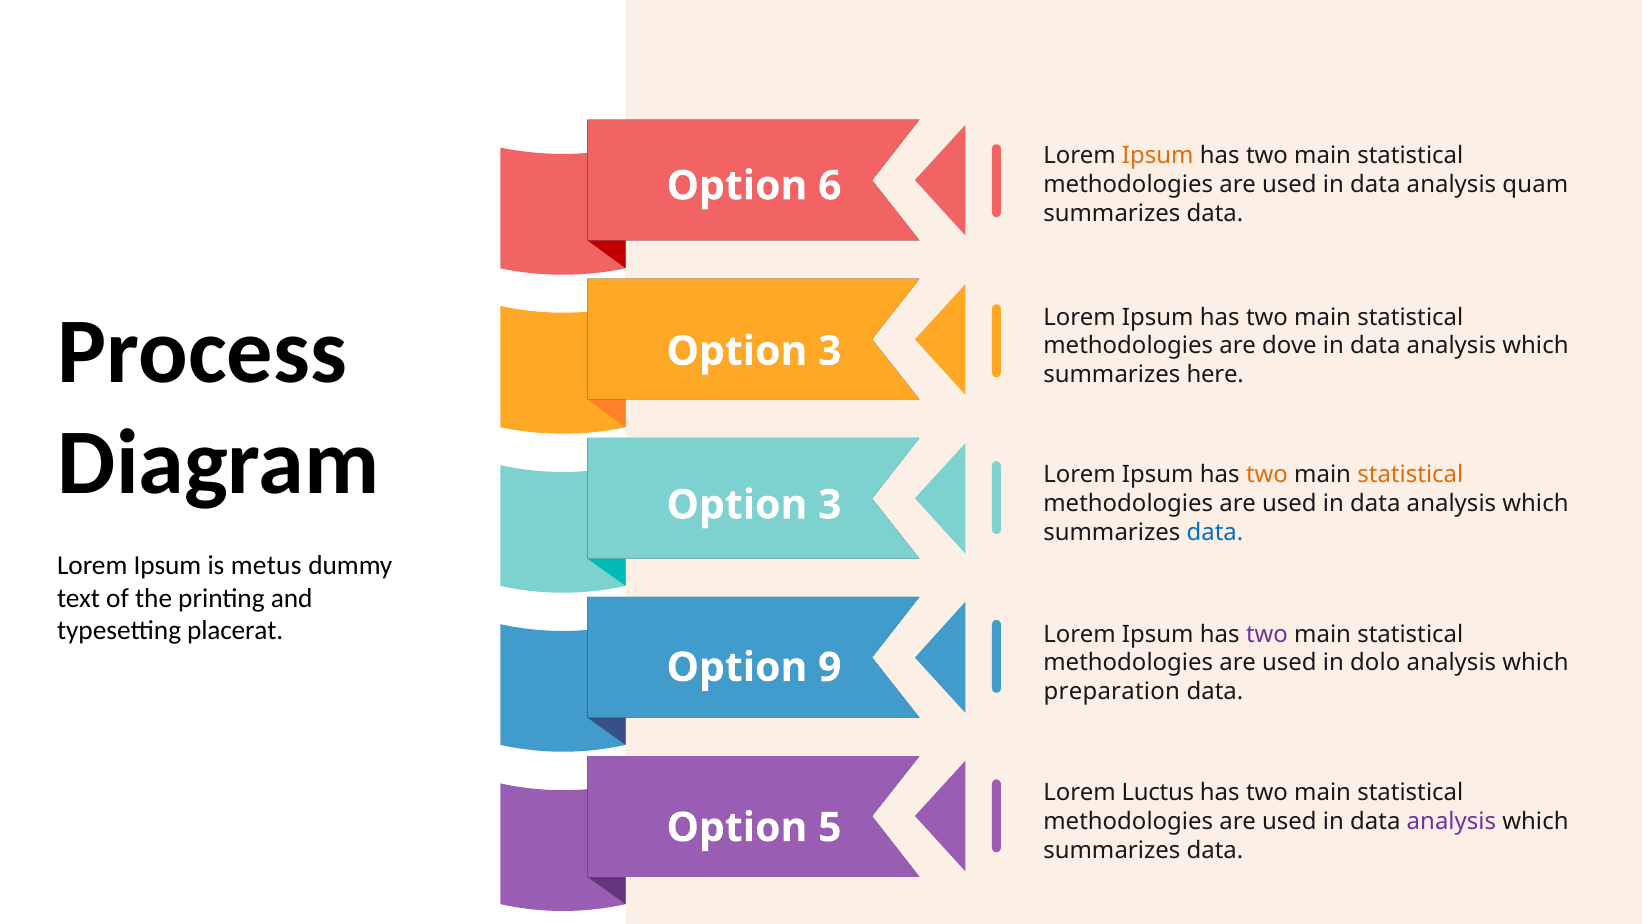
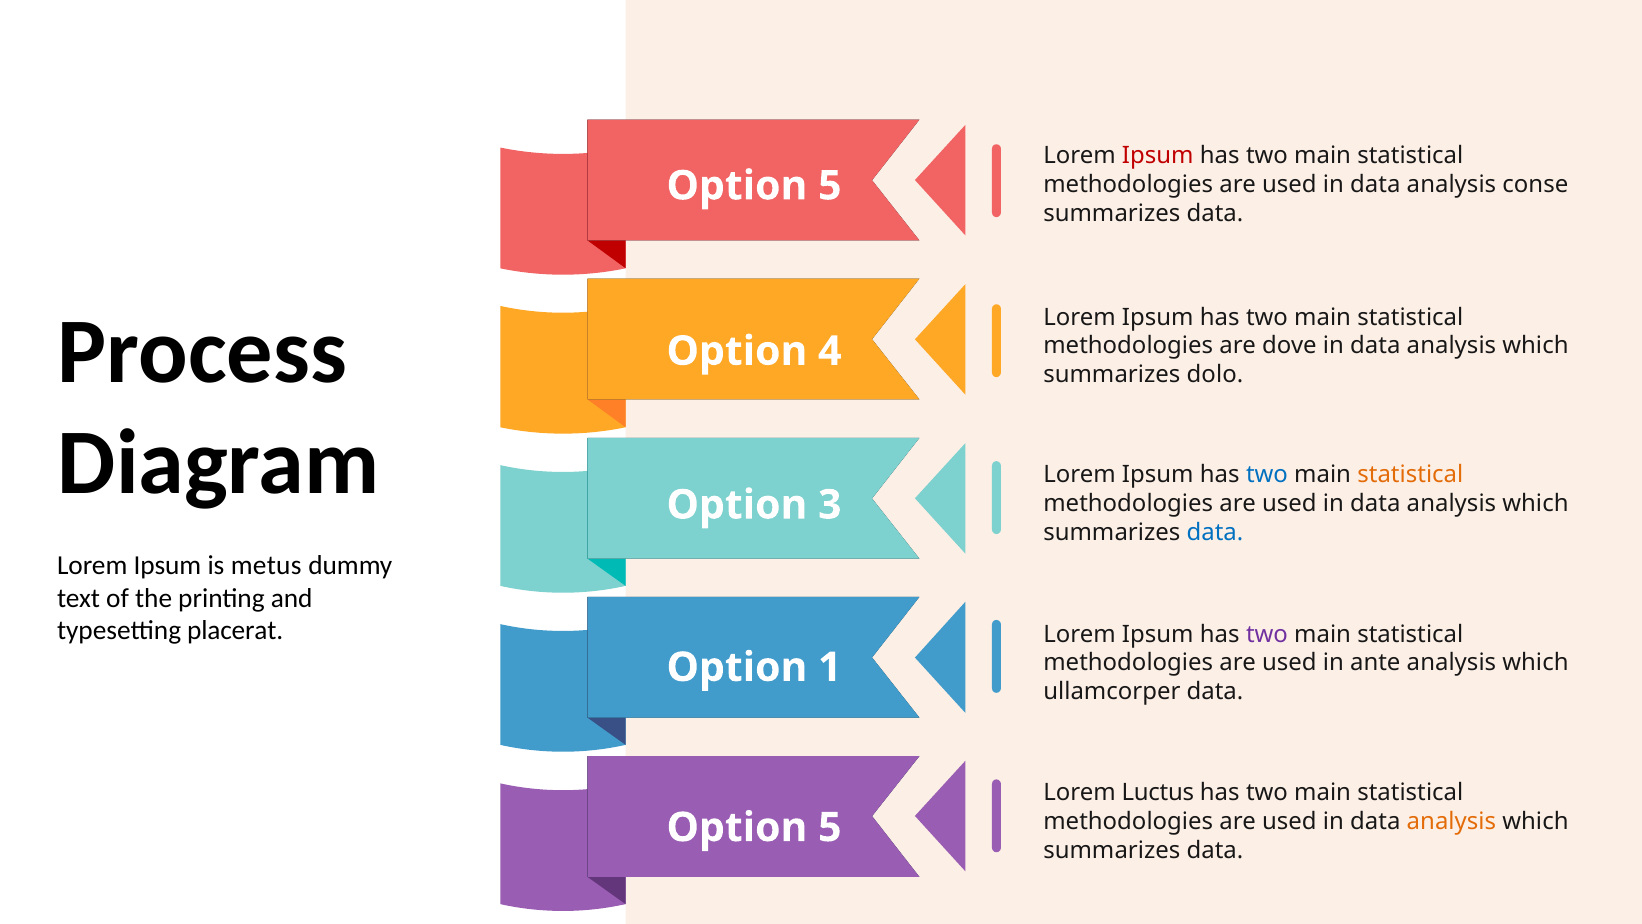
Ipsum colour: orange -> red (1158, 156)
quam: quam -> conse (1535, 184)
6: 6 -> 5 (830, 186)
3: 3 -> 4 (830, 351)
here: here -> dolo (1215, 375)
two colour: orange -> blue (1267, 475)
dolo: dolo -> ante (1375, 663)
9: 9 -> 1 (830, 667)
preparation: preparation -> ullamcorper (1112, 692)
analysis colour: purple -> orange (1451, 821)
